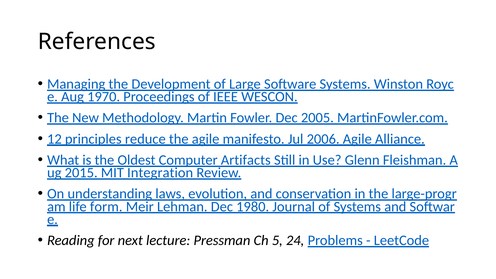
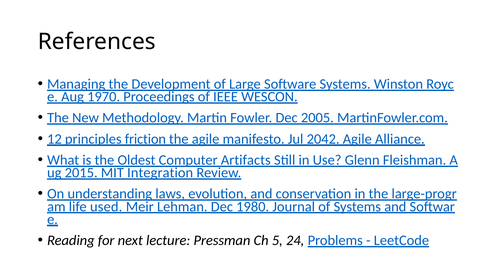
reduce: reduce -> friction (145, 139)
2006: 2006 -> 2042 (323, 139)
form: form -> used (106, 207)
